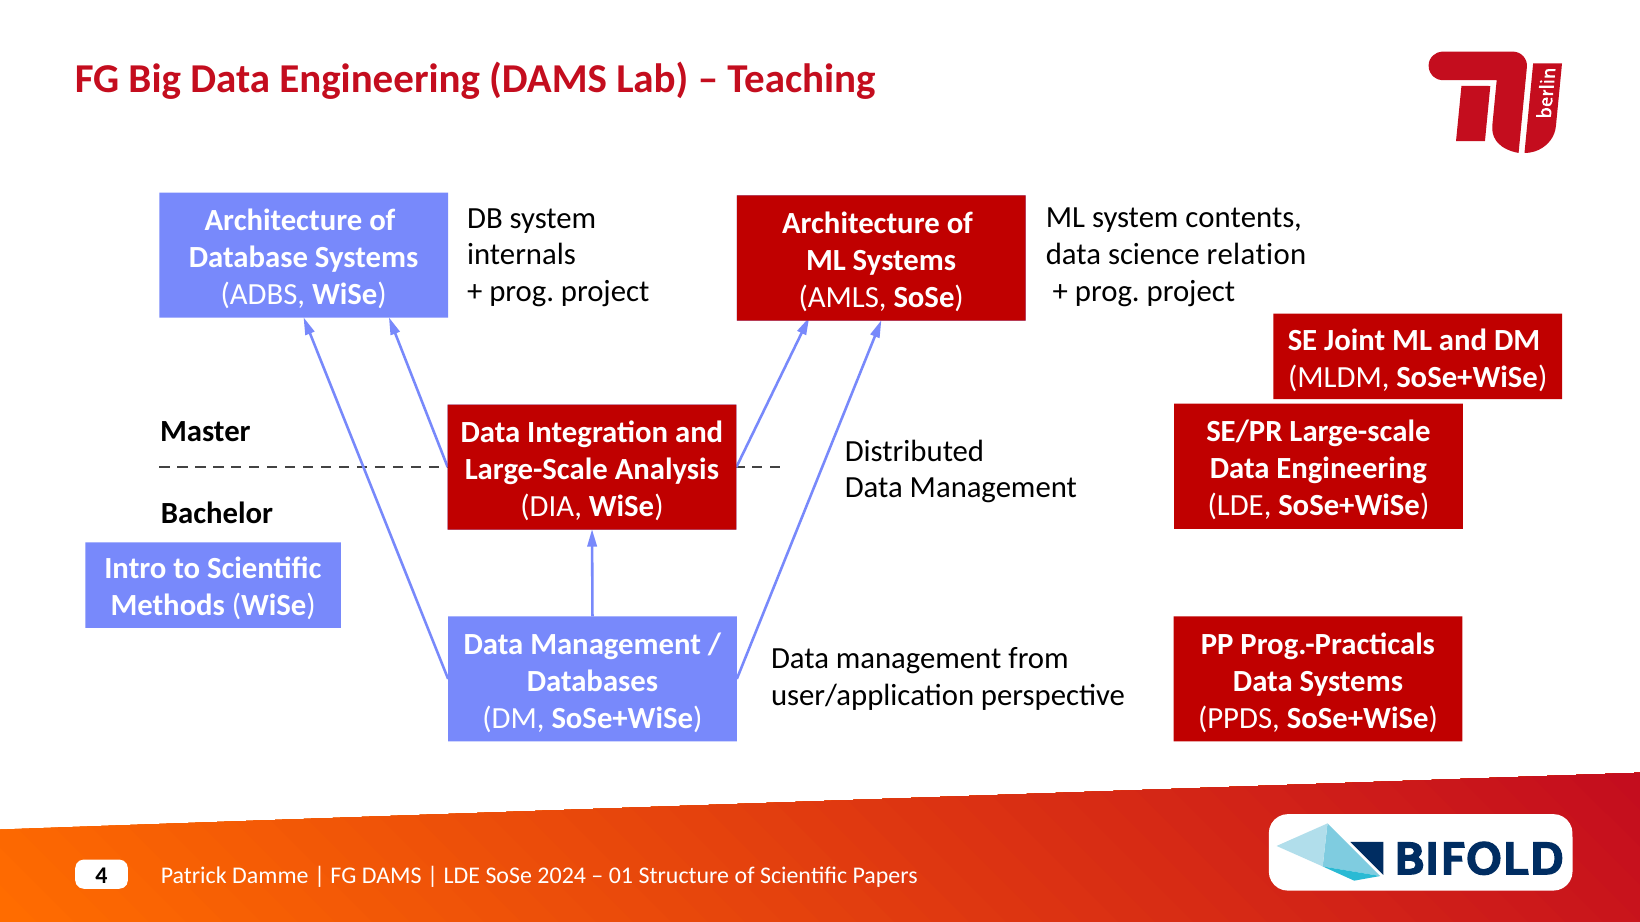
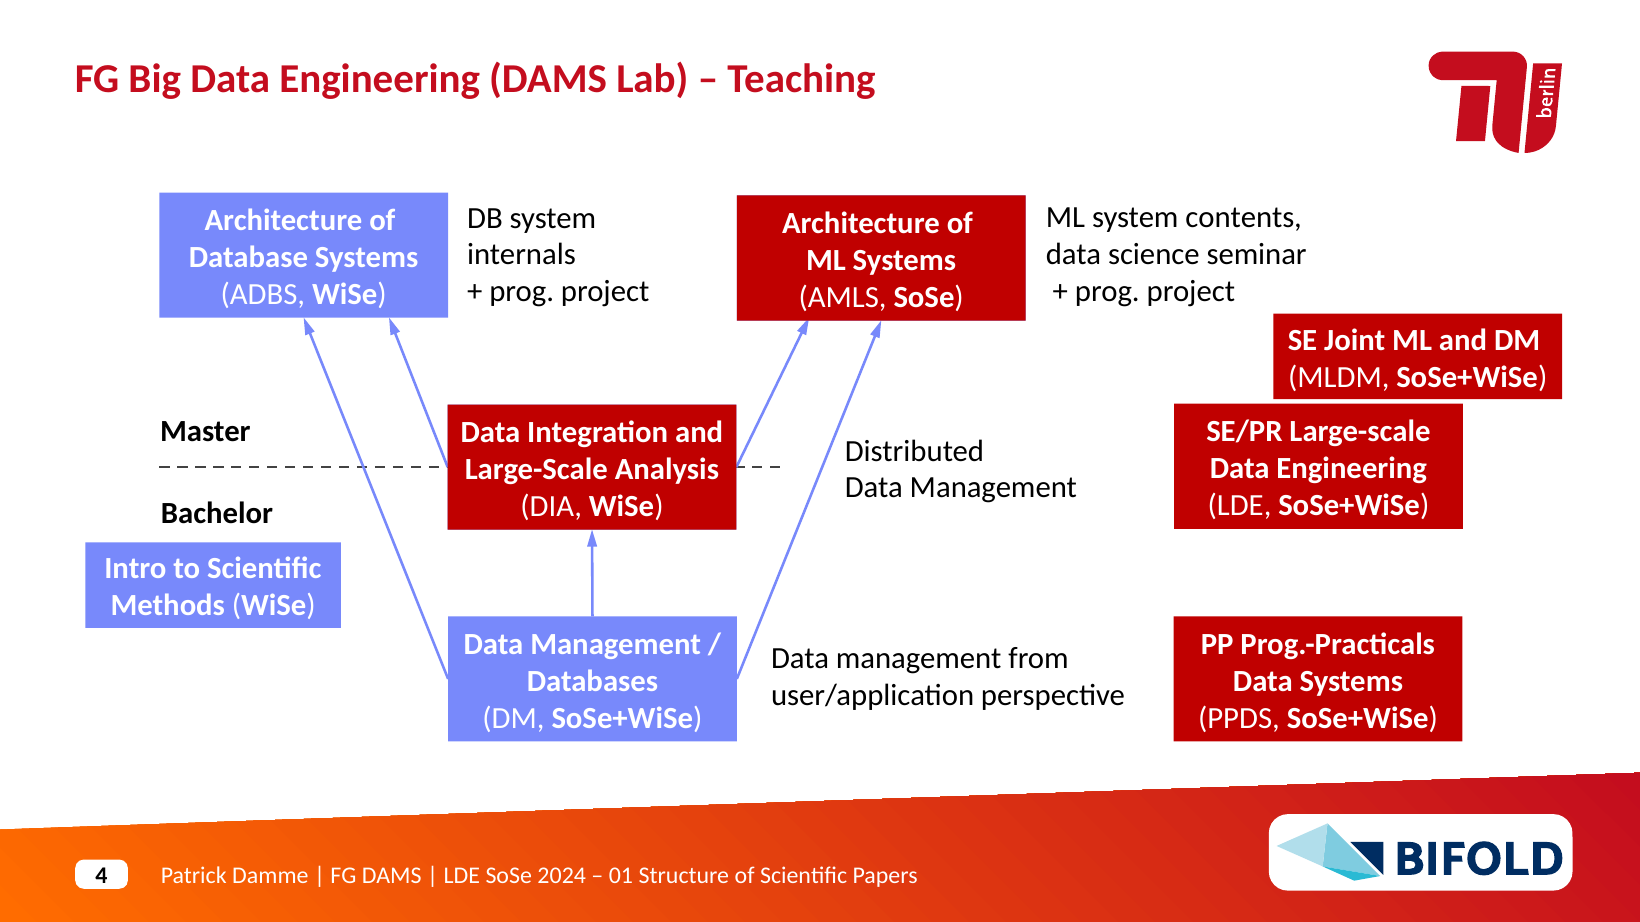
relation: relation -> seminar (1257, 255)
